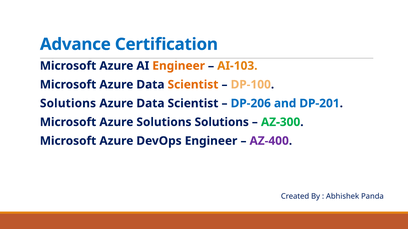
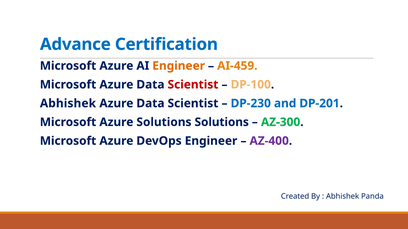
AI-103: AI-103 -> AI-459 (237, 66)
Scientist colour: orange -> red (193, 85)
Solutions: Solutions -> Abhishek (68, 104)
DP-206: DP-206 -> DP-230 (251, 104)
